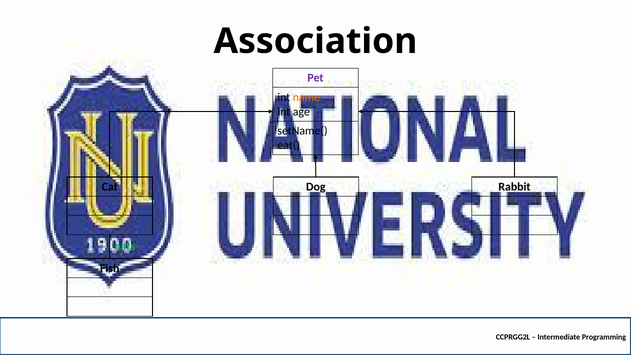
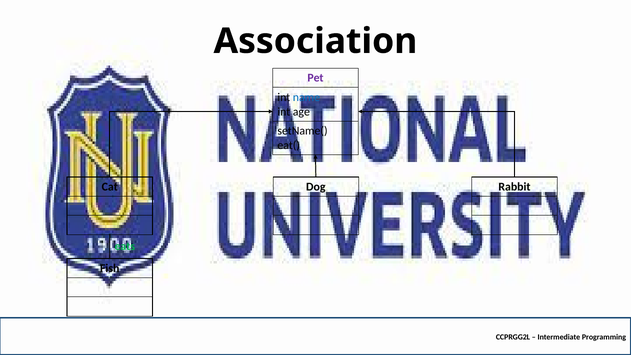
name colour: orange -> blue (306, 97)
